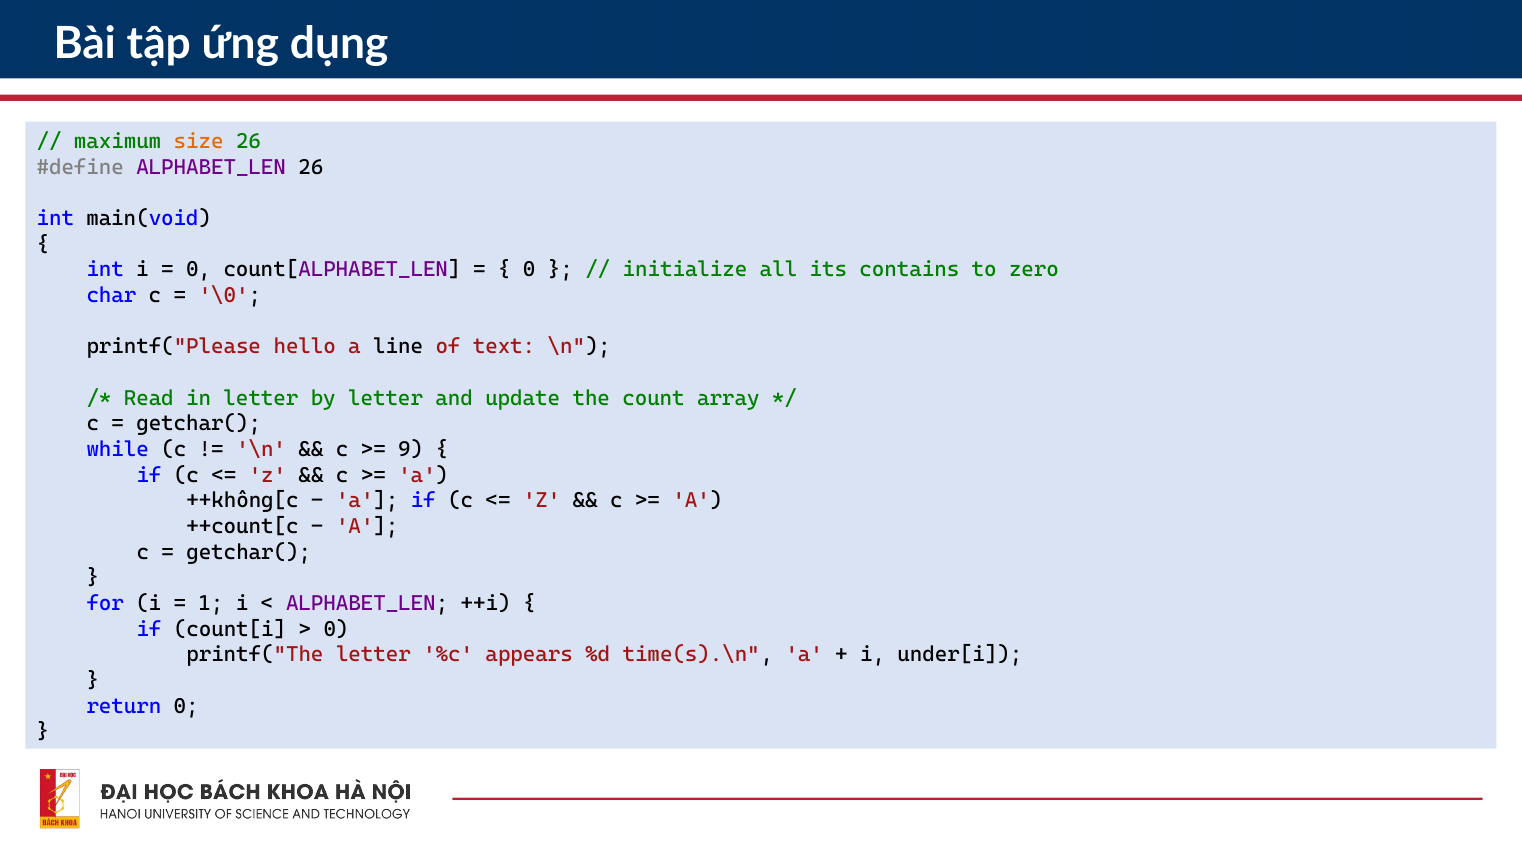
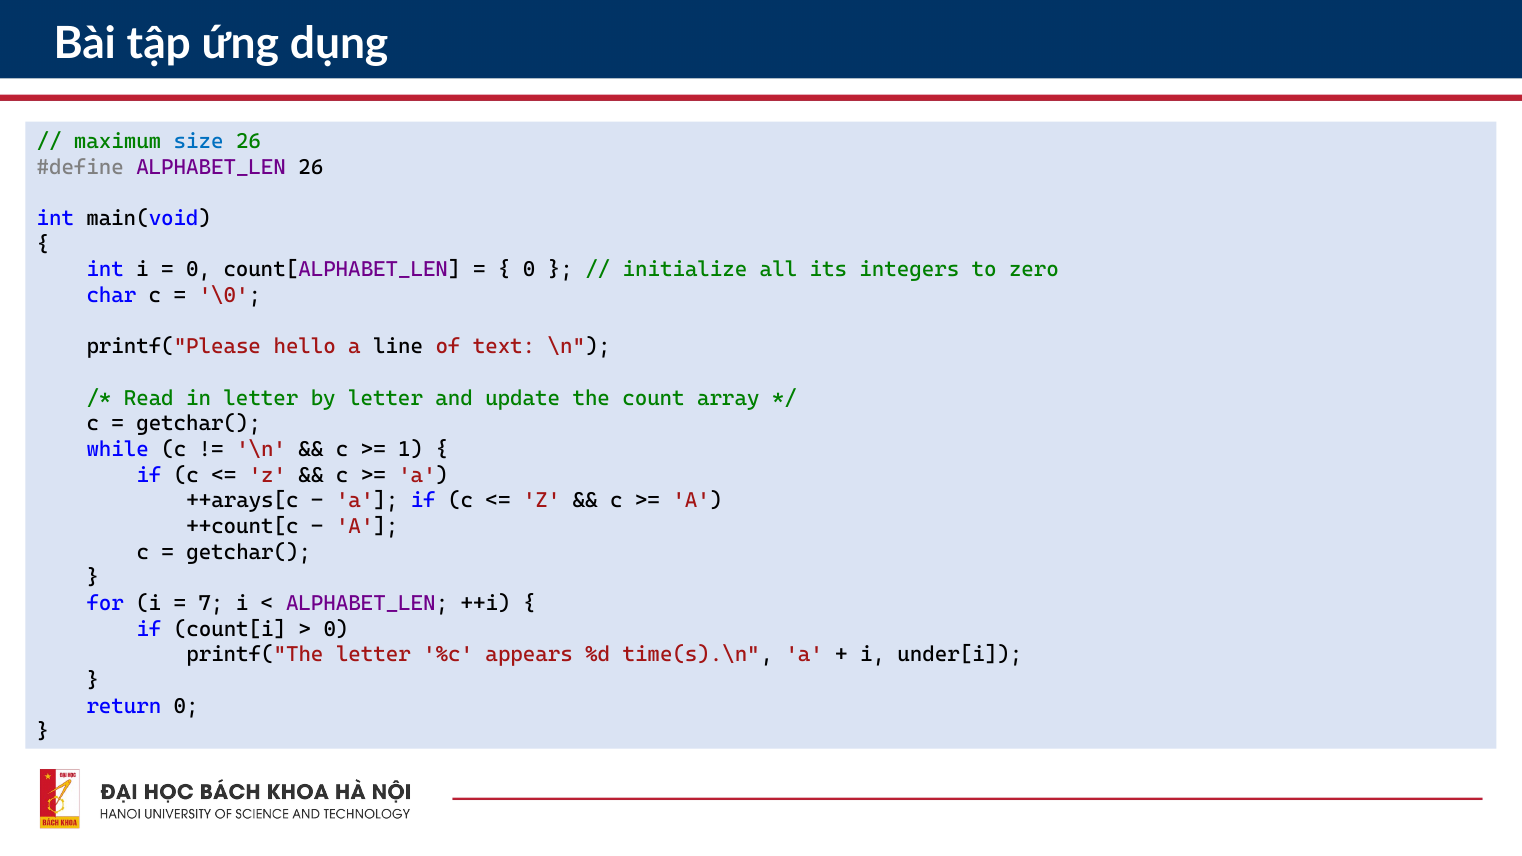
size colour: orange -> blue (199, 142)
contains: contains -> integers (909, 270)
9: 9 -> 1 (411, 449)
++không[c: ++không[c -> ++arays[c (243, 501)
1: 1 -> 7 (211, 603)
